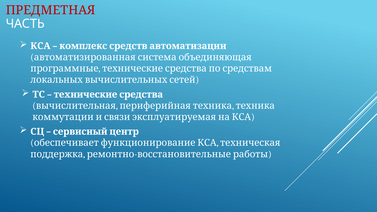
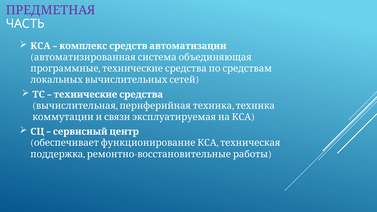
ПРЕДМЕТНАЯ colour: red -> purple (51, 10)
